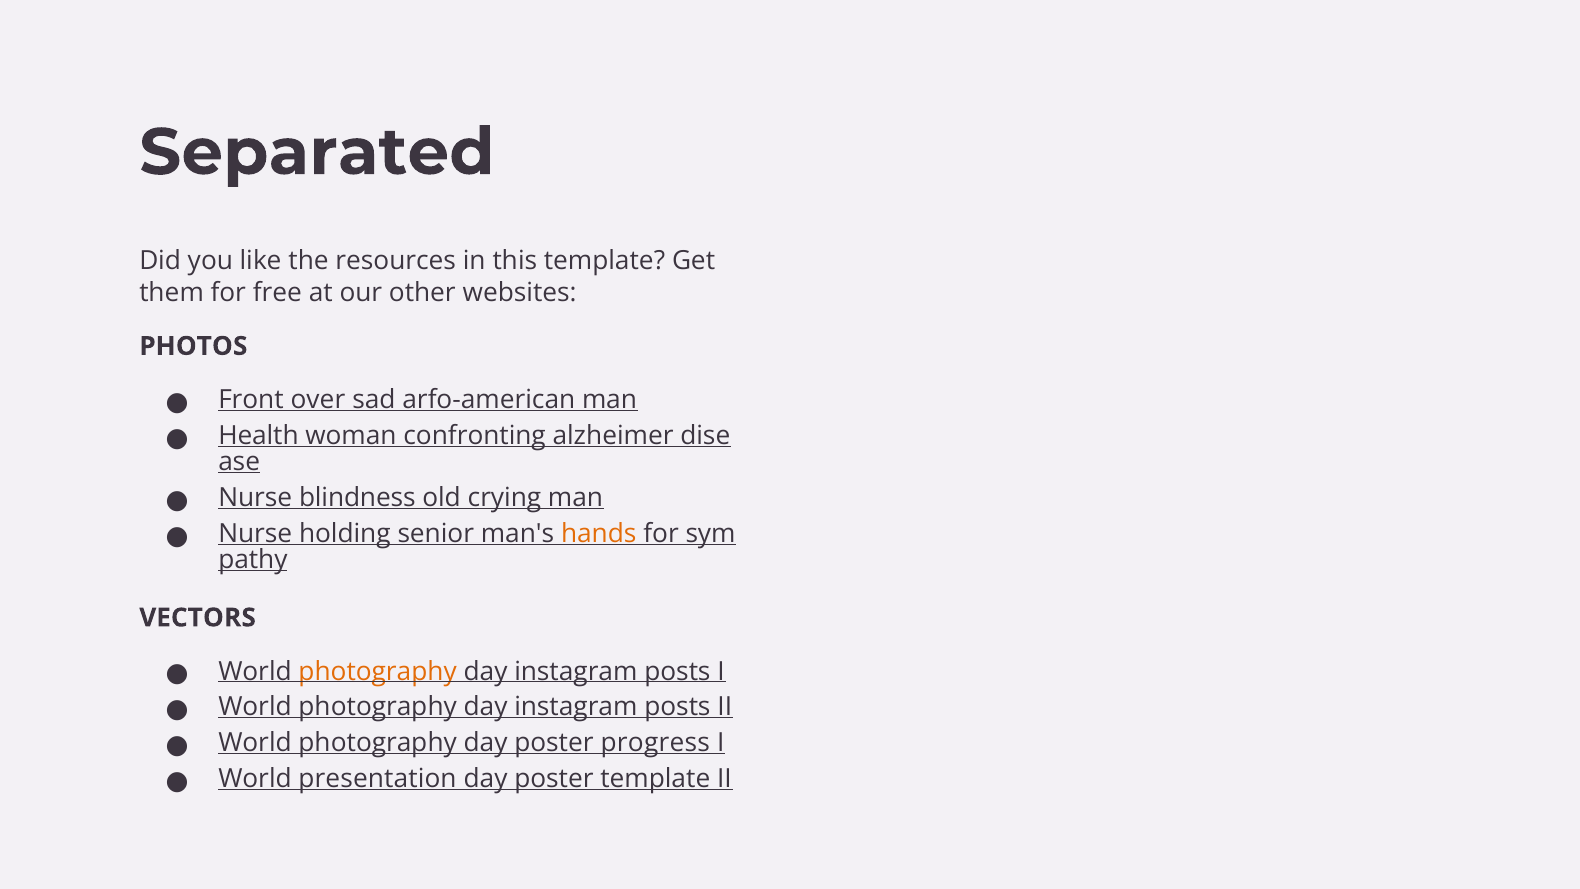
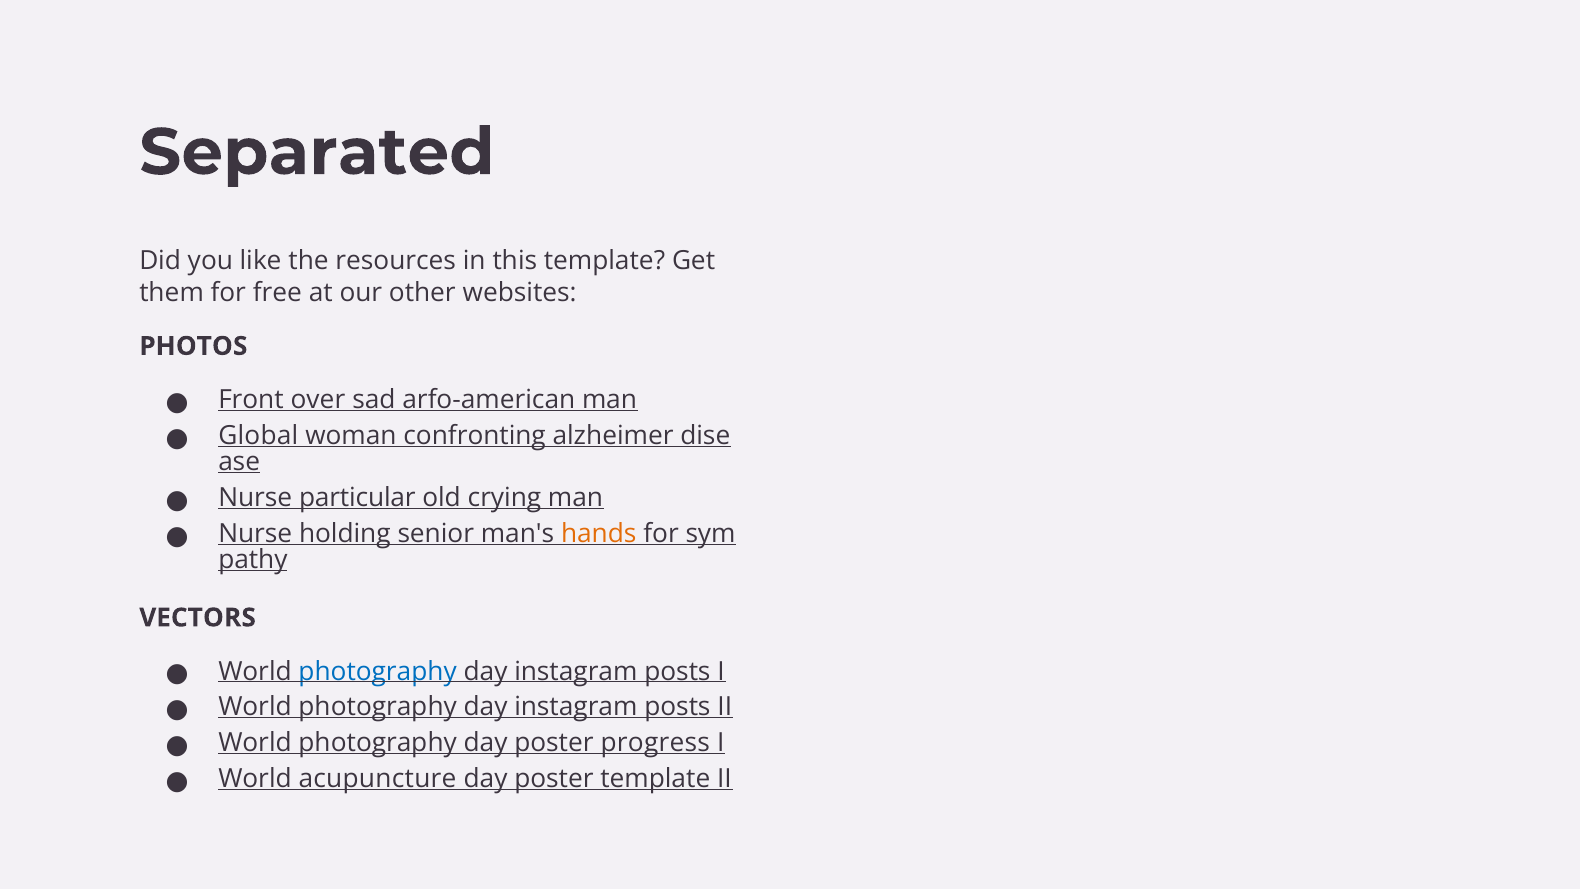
Health: Health -> Global (258, 436)
blindness: blindness -> particular (357, 498)
photography colour: orange -> blue (378, 671)
presentation: presentation -> acupuncture (377, 779)
